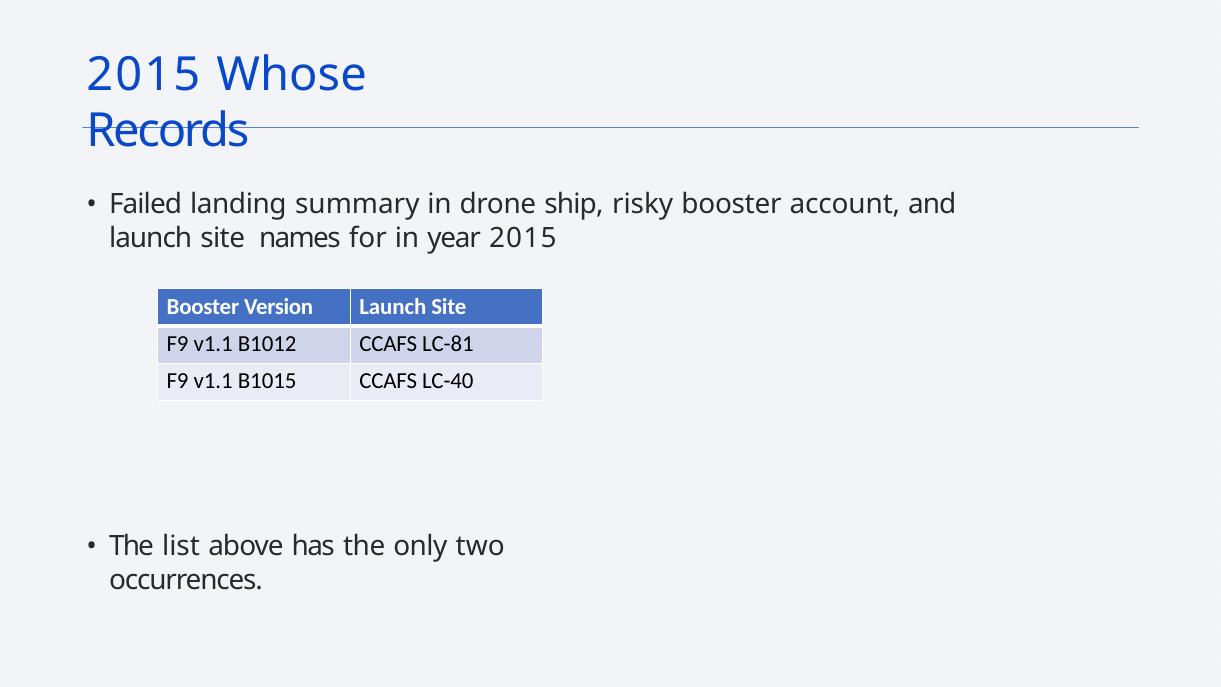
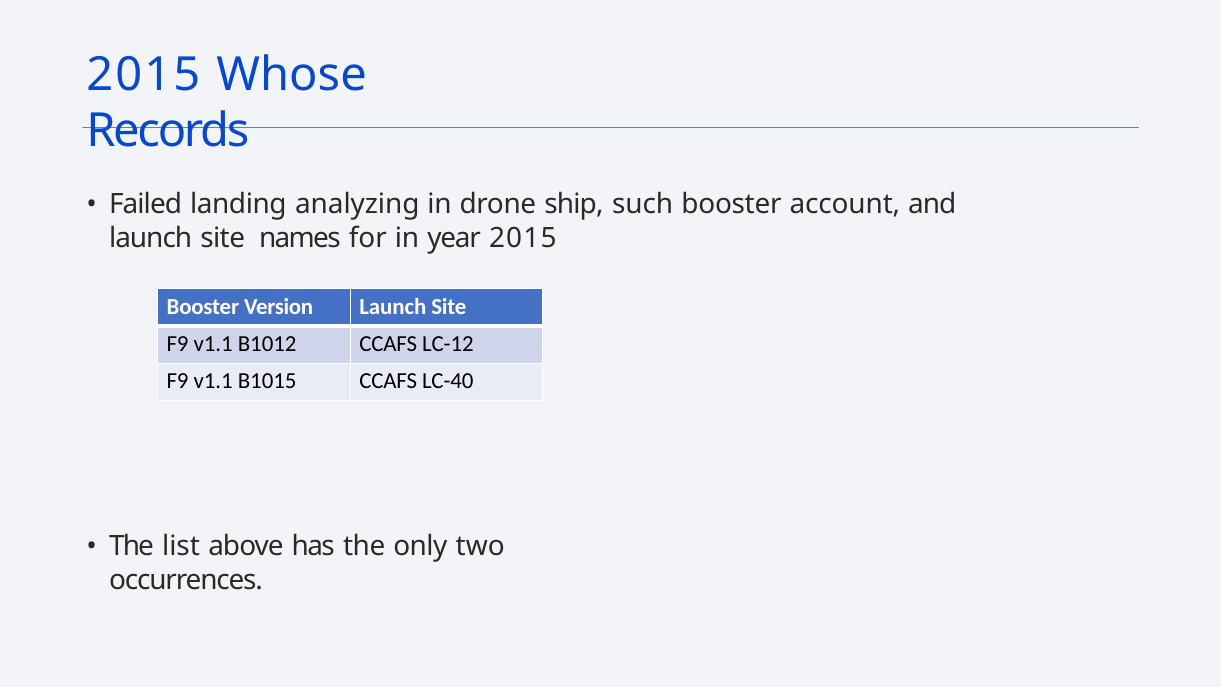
summary: summary -> analyzing (357, 204)
risky: risky -> such (643, 204)
LC-81: LC-81 -> LC-12 (448, 344)
